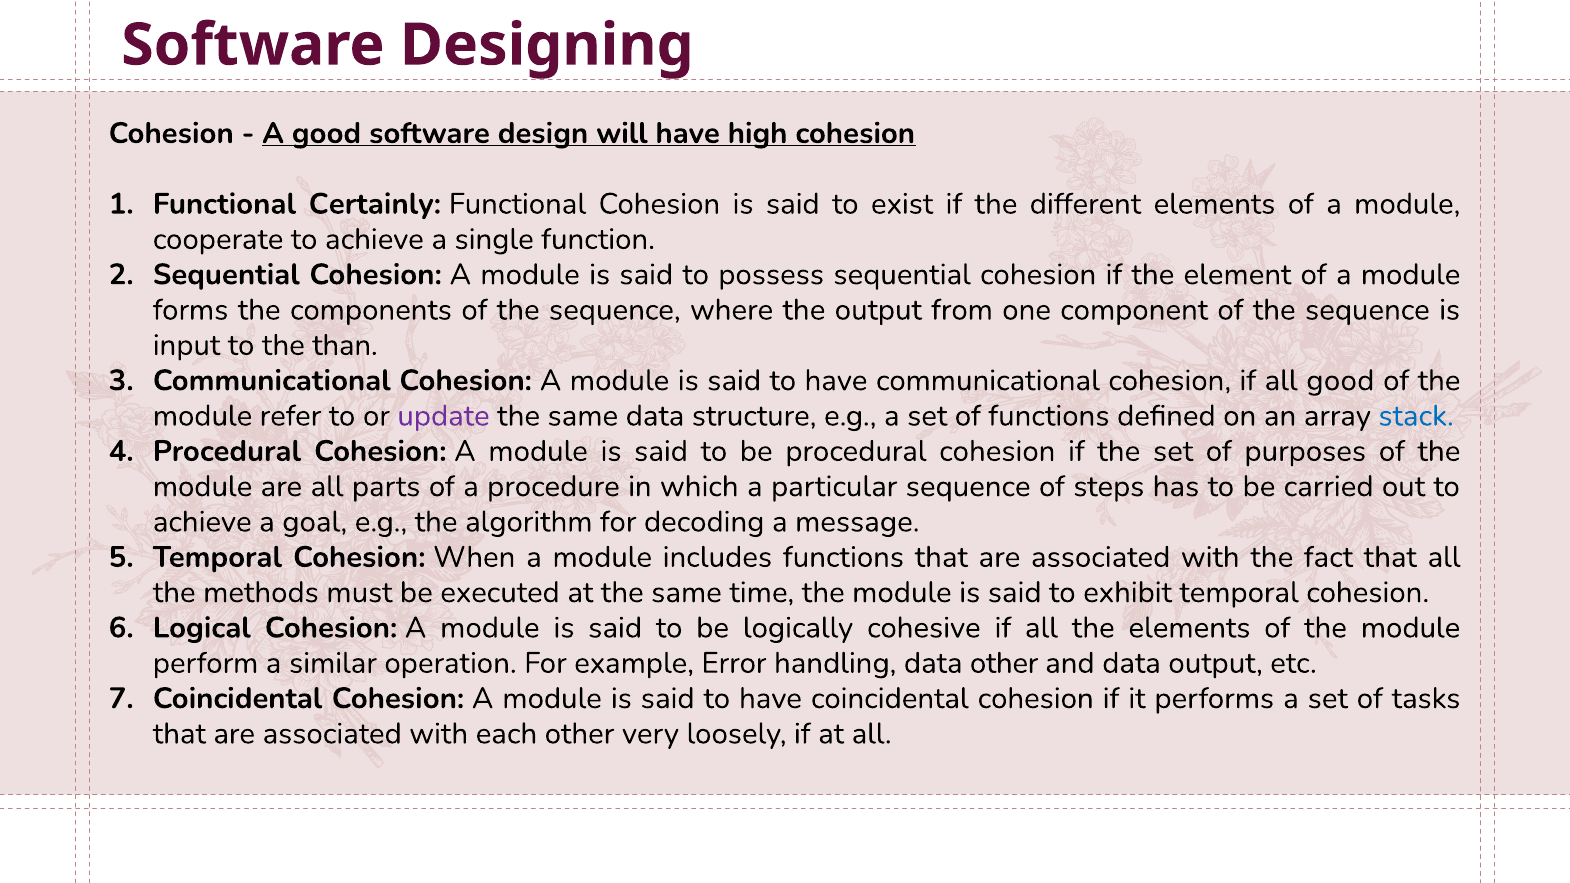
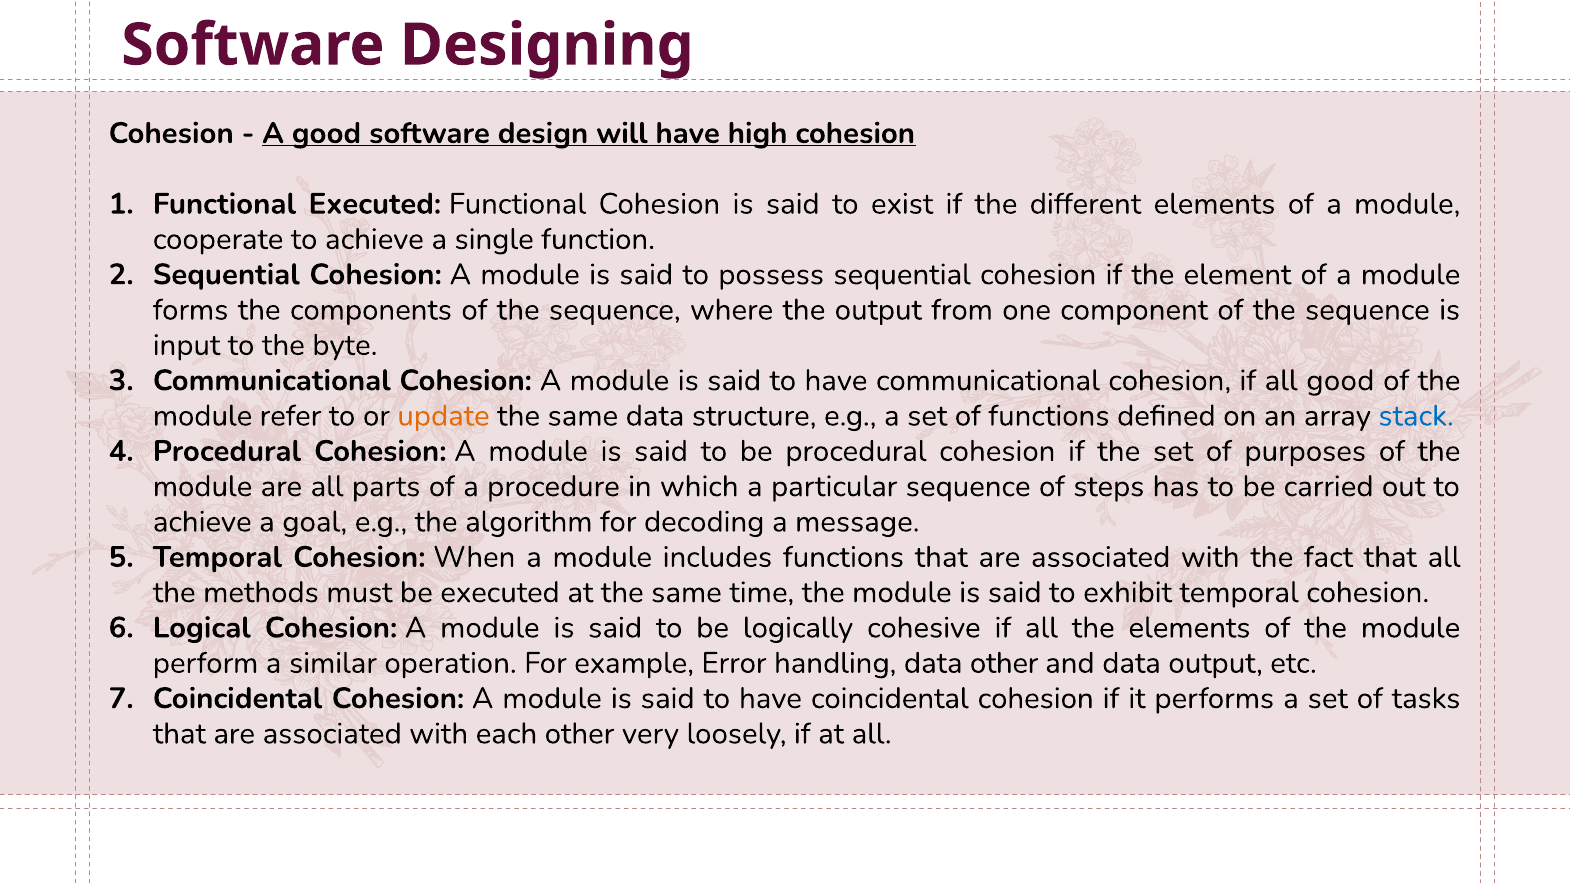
Functional Certainly: Certainly -> Executed (375, 204)
than: than -> byte (345, 345)
update colour: purple -> orange (443, 416)
